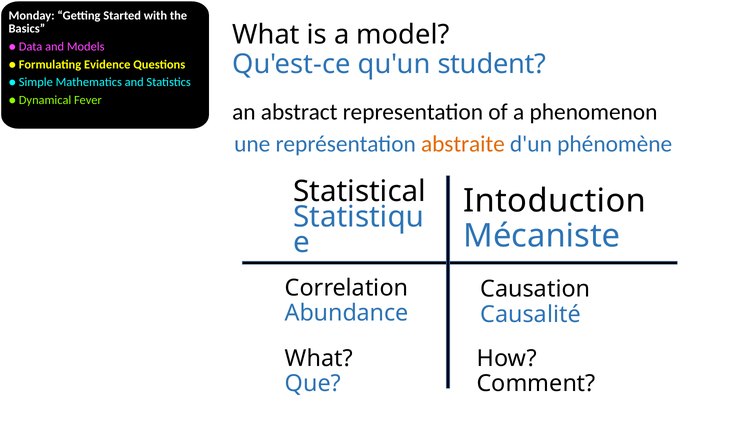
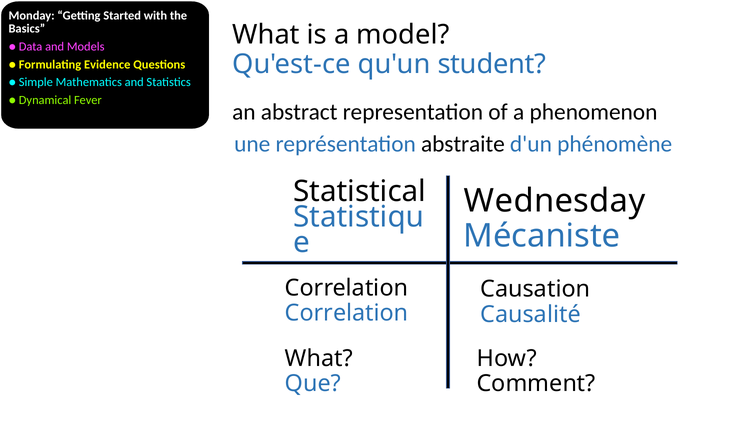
abstraite colour: orange -> black (463, 144)
Intoduction: Intoduction -> Wednesday (555, 201)
Abundance: Abundance -> Correlation (347, 313)
